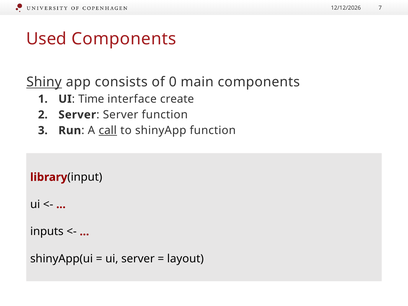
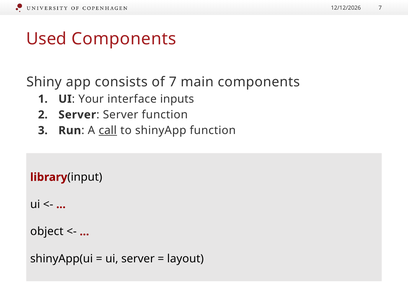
Shiny underline: present -> none (44, 82)
of 0: 0 -> 7 (173, 82)
Time: Time -> Your (91, 99)
create: create -> inputs (177, 99)
inputs: inputs -> object (47, 232)
